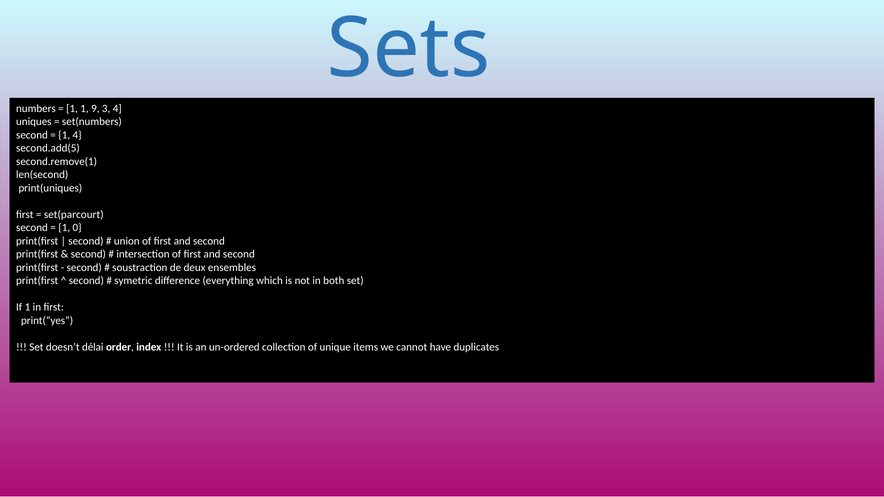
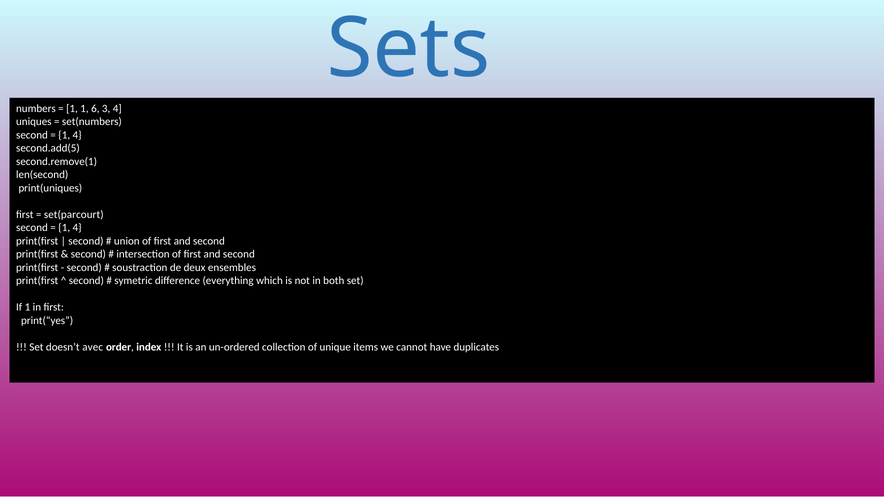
9: 9 -> 6 (95, 109)
0: 0 -> 4 (77, 228)
délai: délai -> avec (93, 347)
